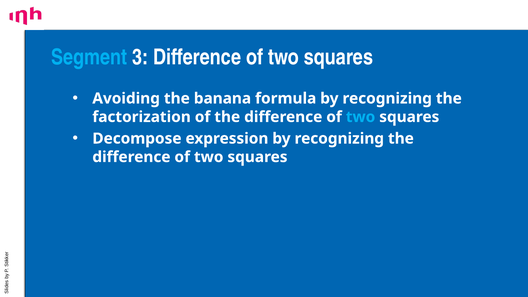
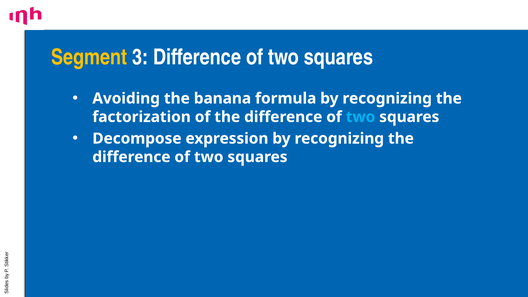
Segment colour: light blue -> yellow (89, 57)
